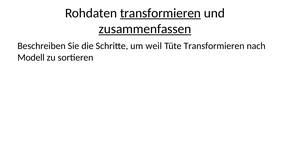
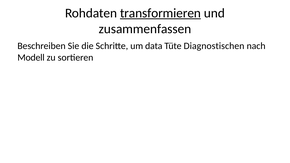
zusammenfassen underline: present -> none (145, 29)
weil: weil -> data (154, 46)
Tüte Transformieren: Transformieren -> Diagnostischen (214, 46)
